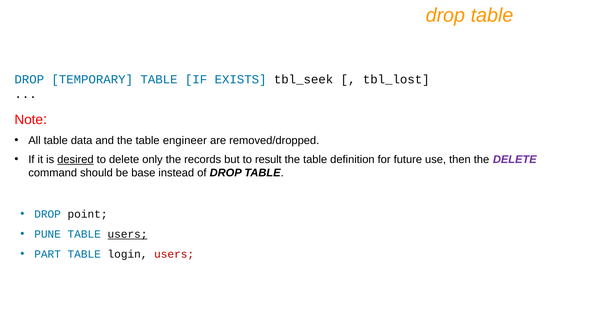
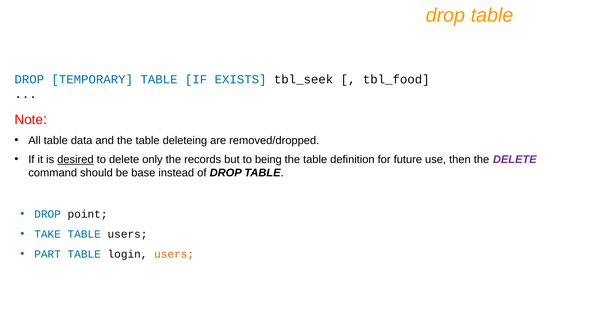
tbl_lost: tbl_lost -> tbl_food (396, 79)
engineer: engineer -> deleteing (185, 140)
result: result -> being (268, 160)
PUNE: PUNE -> TAKE (48, 234)
users underline: present -> none (128, 234)
users colour: red -> orange (174, 254)
